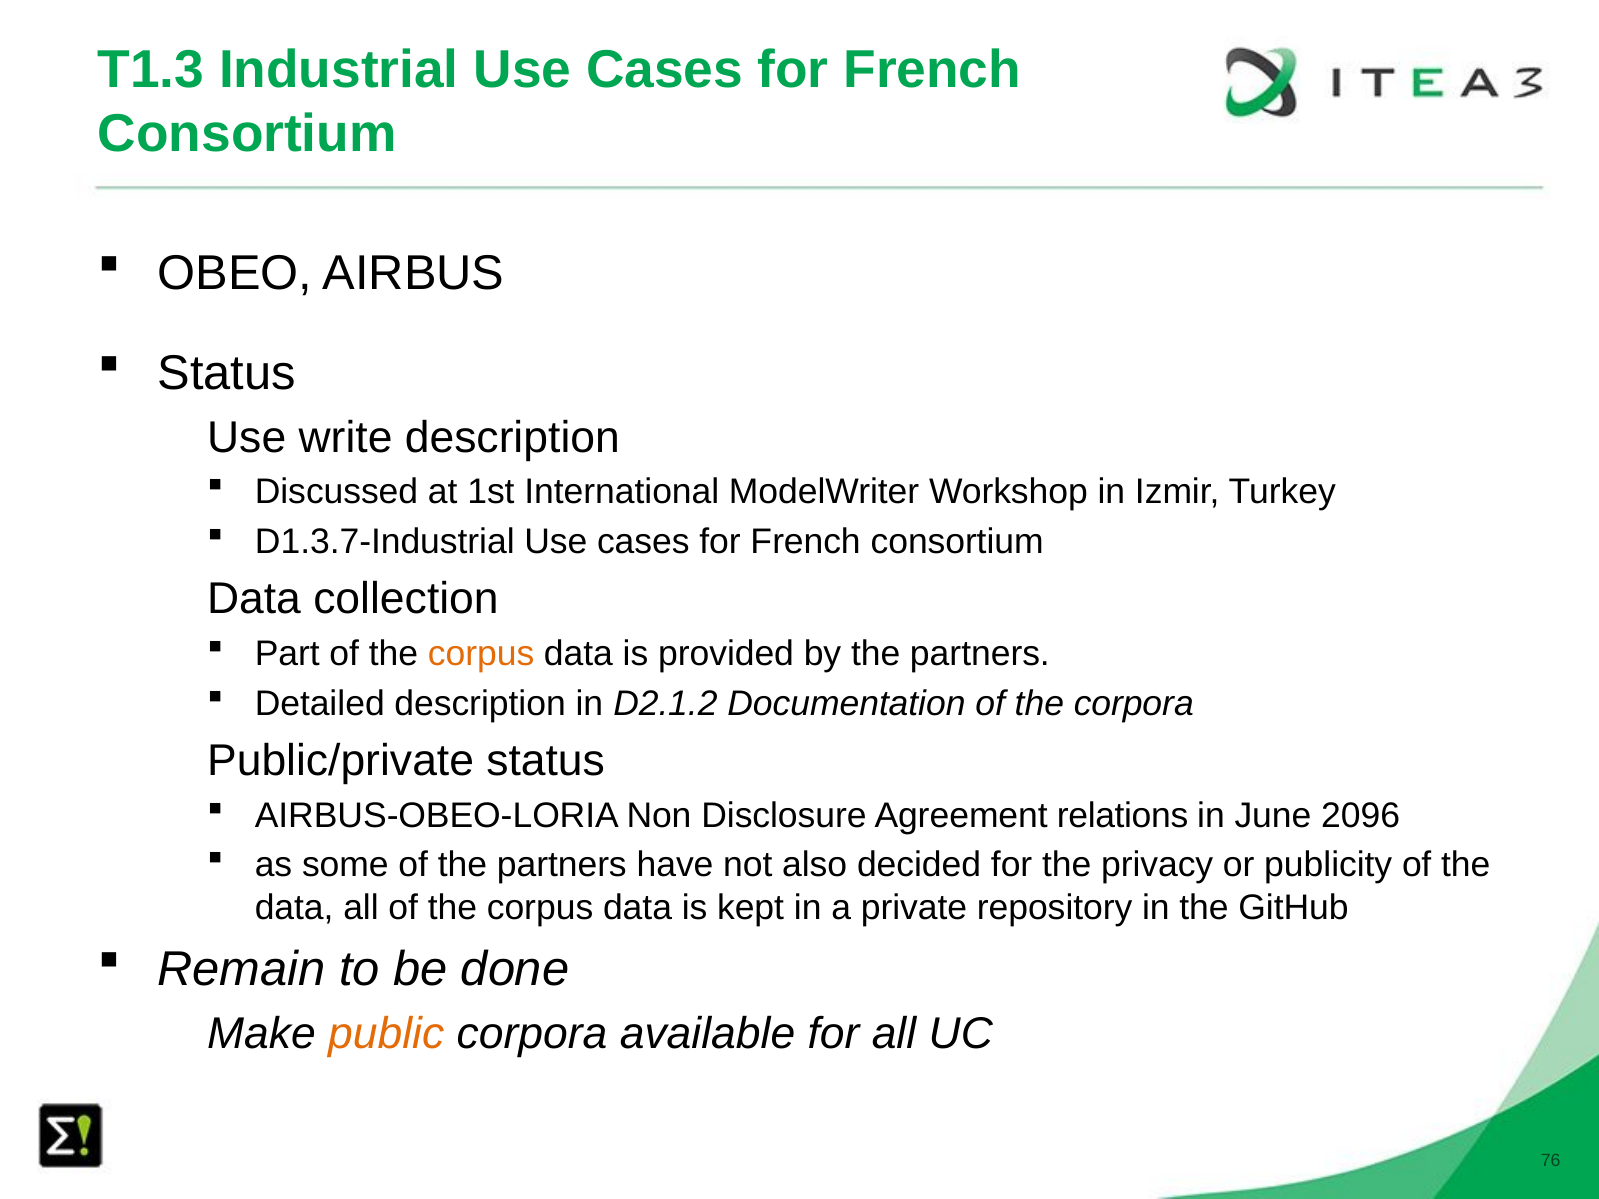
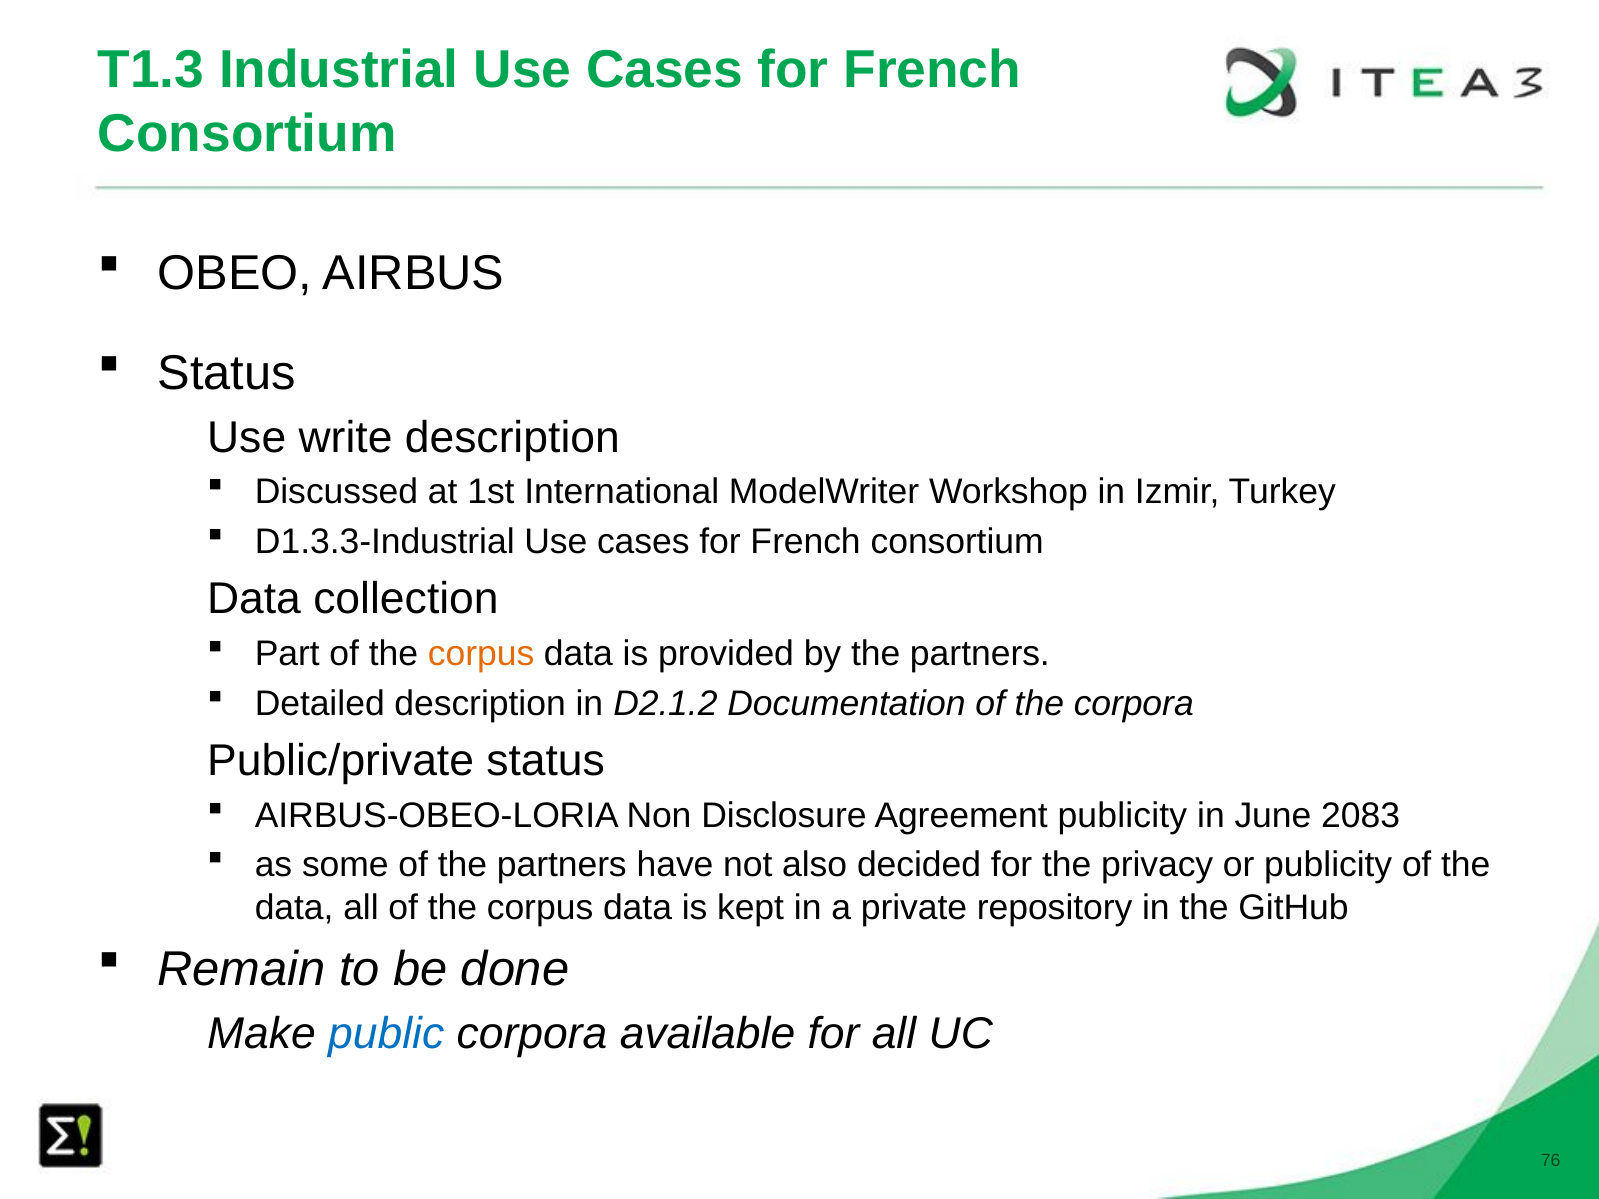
D1.3.7-Industrial: D1.3.7-Industrial -> D1.3.3-Industrial (385, 542)
Agreement relations: relations -> publicity (1122, 815)
2096: 2096 -> 2083 (1361, 815)
public colour: orange -> blue (386, 1034)
